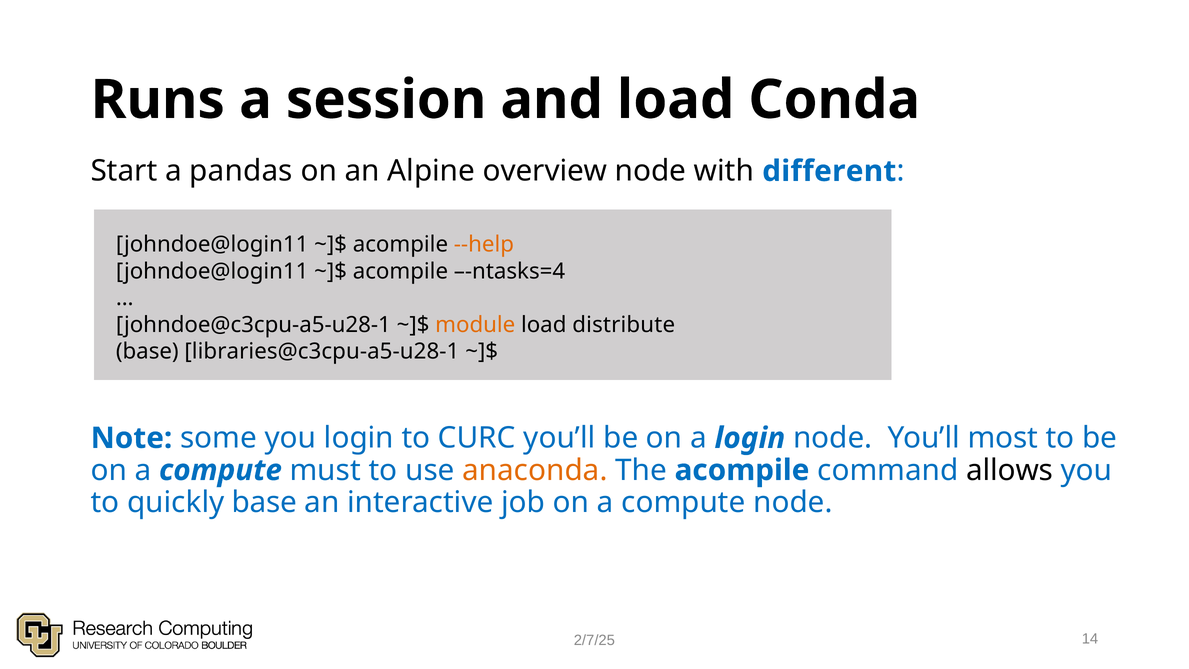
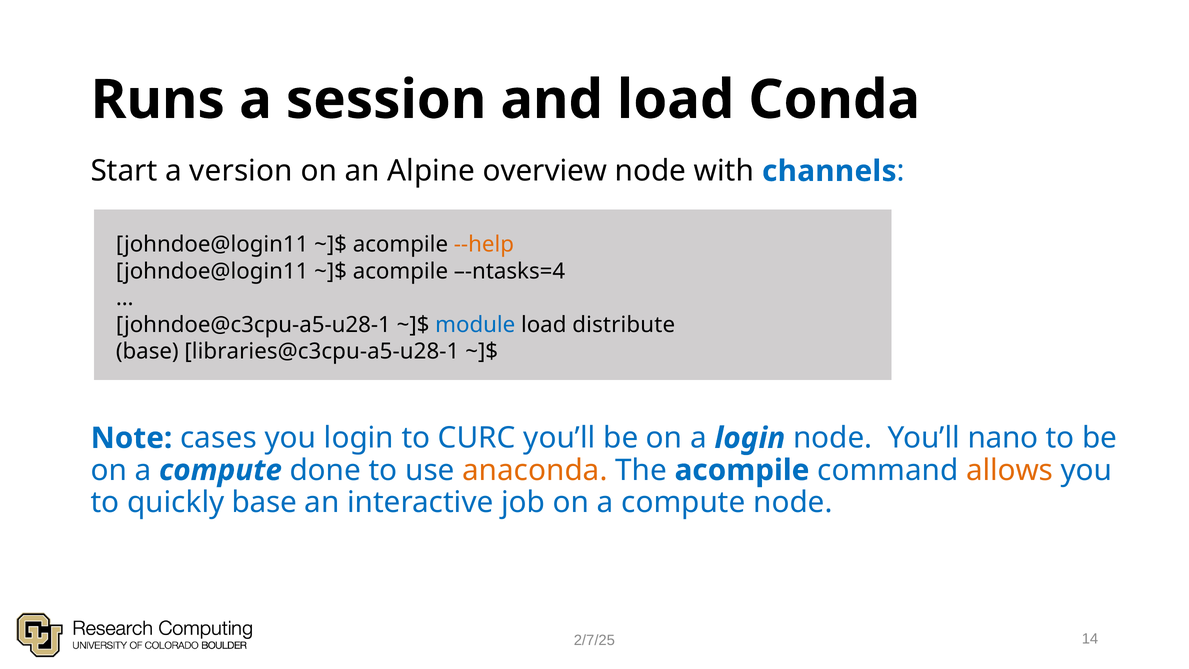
pandas: pandas -> version (241, 171)
different: different -> channels (829, 171)
module colour: orange -> blue (475, 325)
some: some -> cases (218, 438)
most: most -> nano (1003, 438)
must: must -> done (325, 470)
allows colour: black -> orange (1010, 470)
